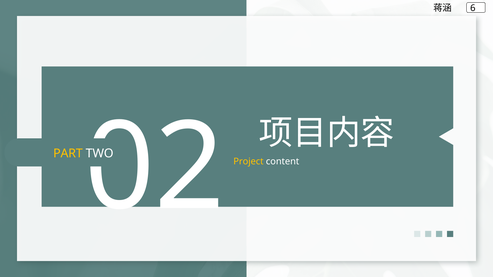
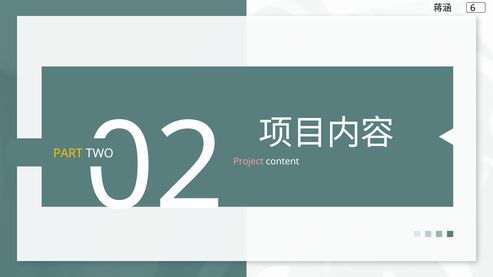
Project colour: yellow -> pink (248, 162)
